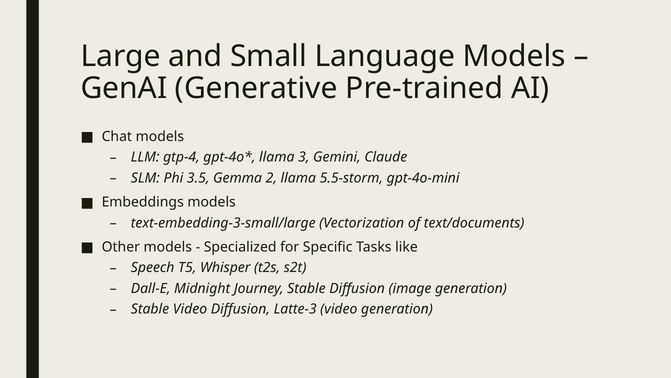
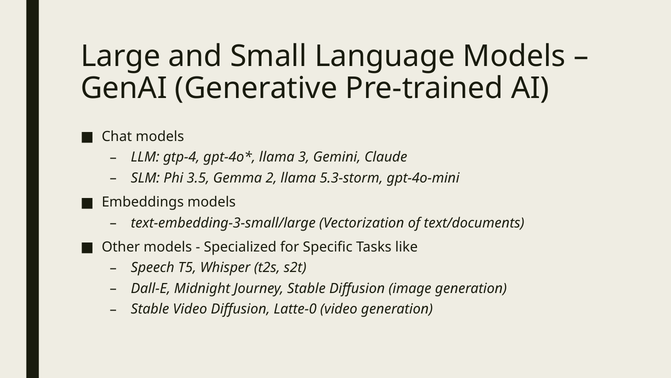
5.5-storm: 5.5-storm -> 5.3-storm (351, 178)
Latte-3: Latte-3 -> Latte-0 (295, 309)
